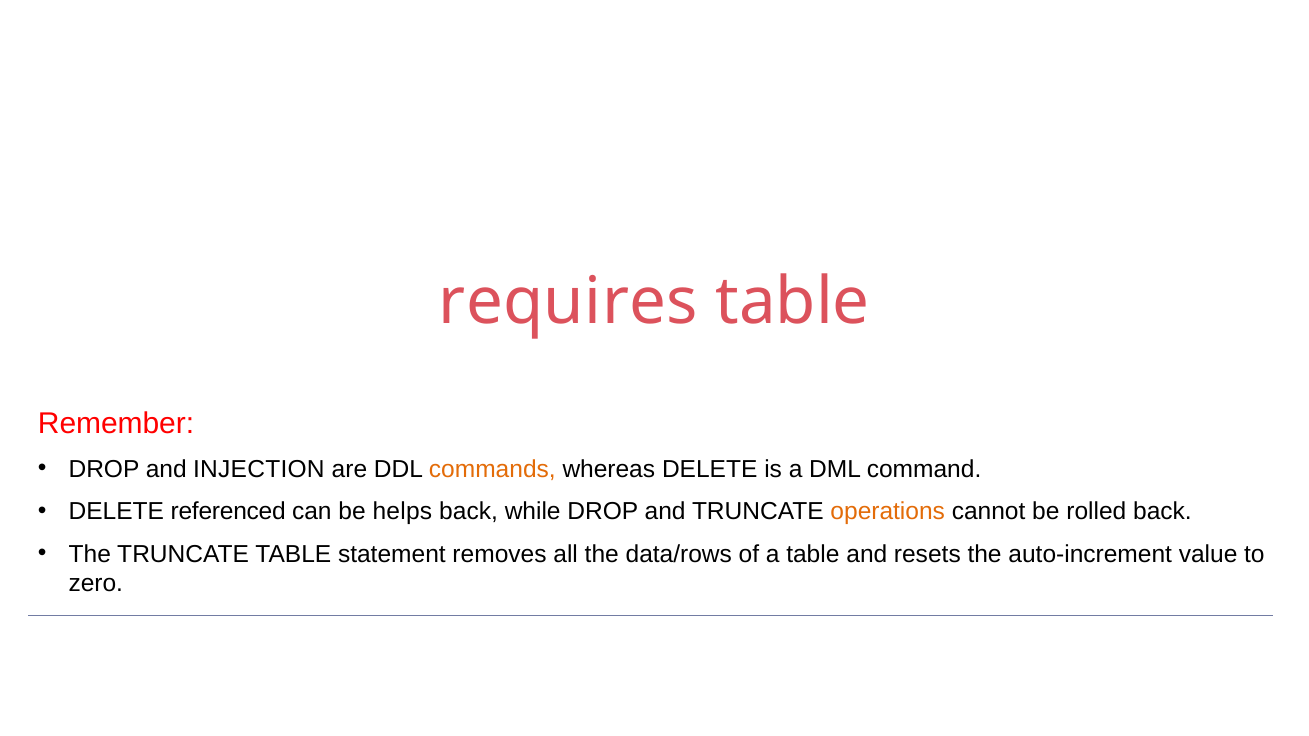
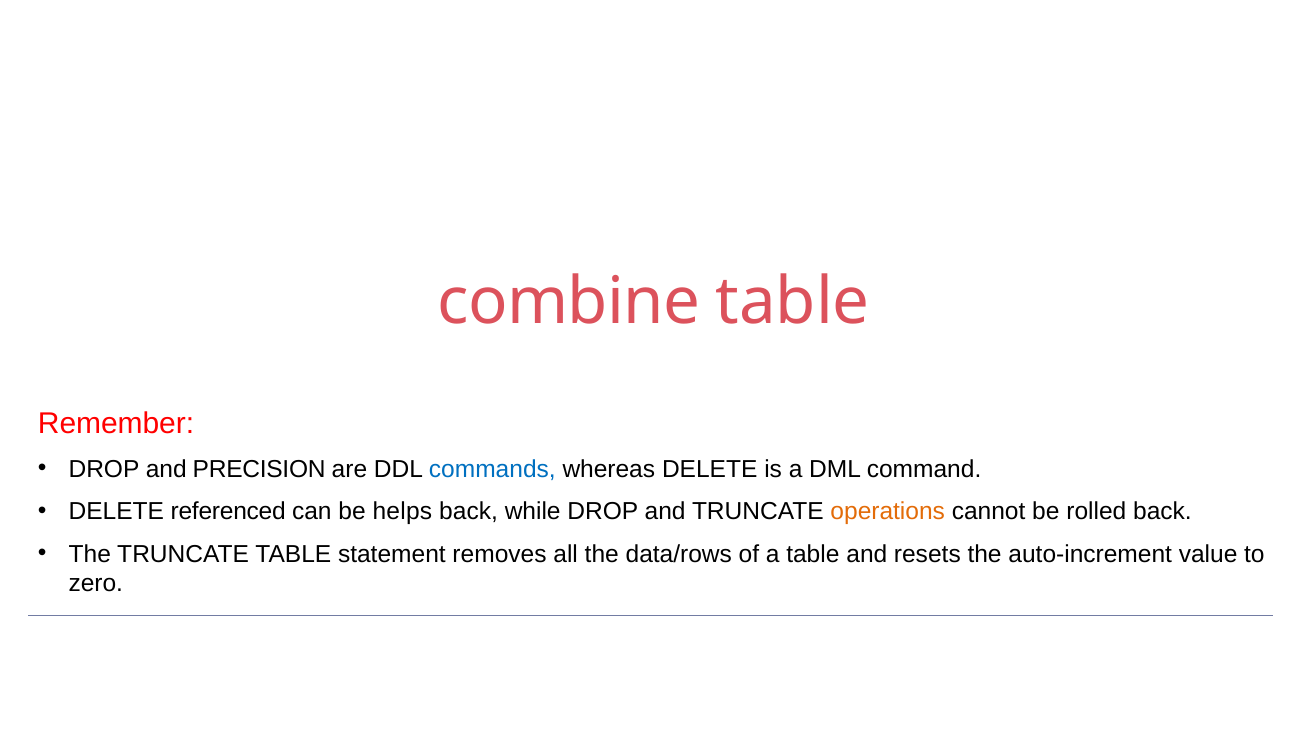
requires: requires -> combine (569, 302)
INJECTION: INJECTION -> PRECISION (259, 469)
commands colour: orange -> blue (492, 469)
